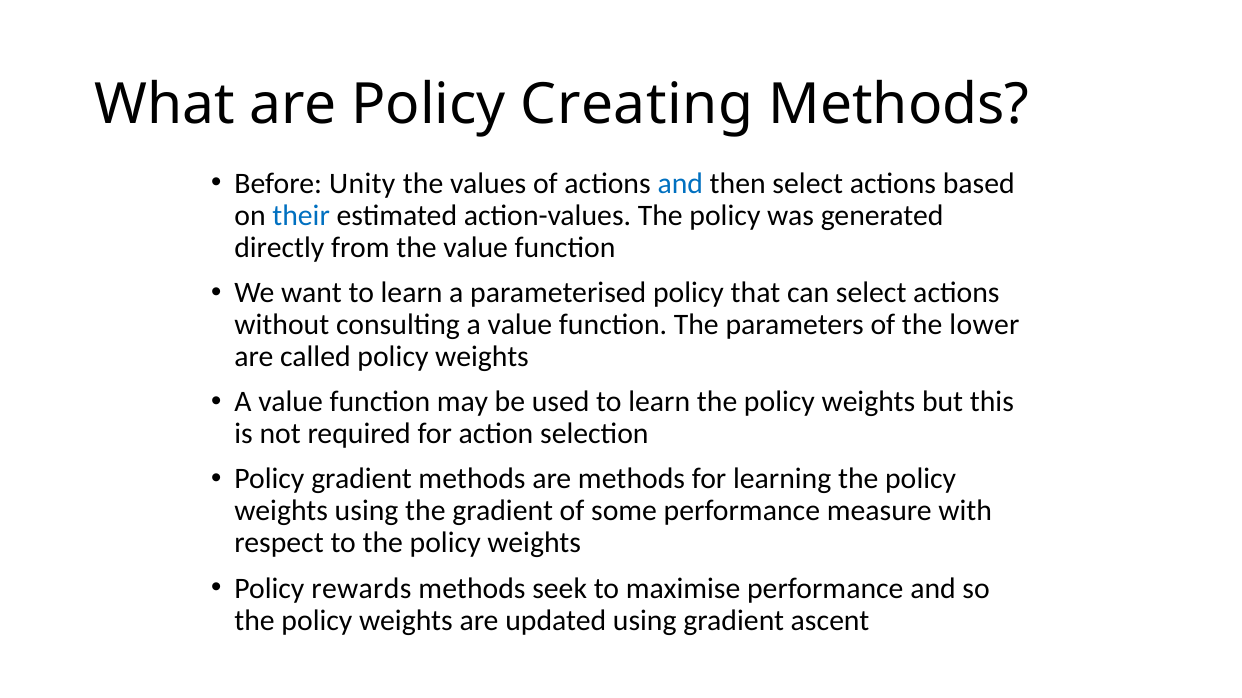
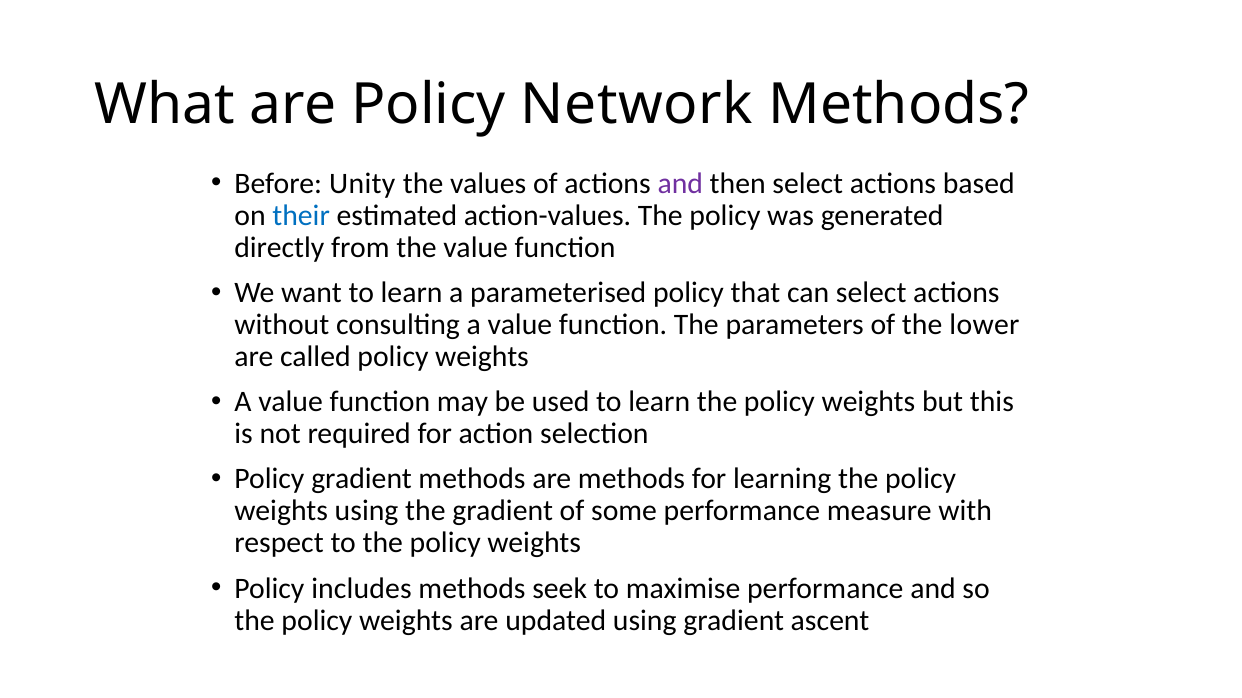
Creating: Creating -> Network (637, 104)
and colour: blue -> purple (680, 184)
rewards: rewards -> includes (361, 589)
